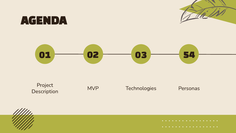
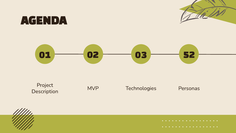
54: 54 -> 52 (189, 55)
